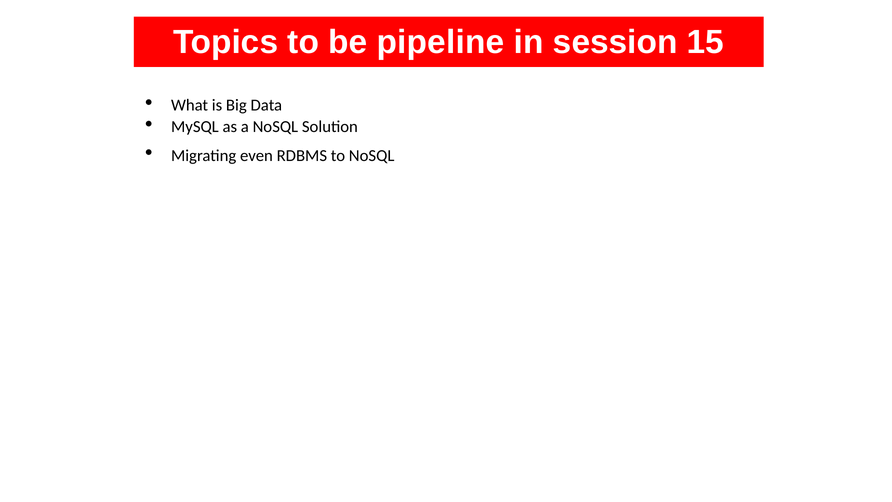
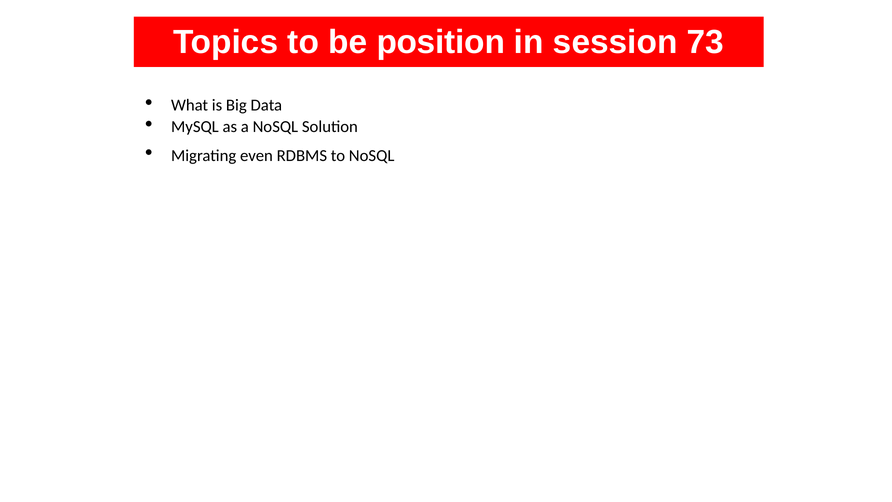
pipeline: pipeline -> position (441, 42)
15: 15 -> 73 (705, 42)
